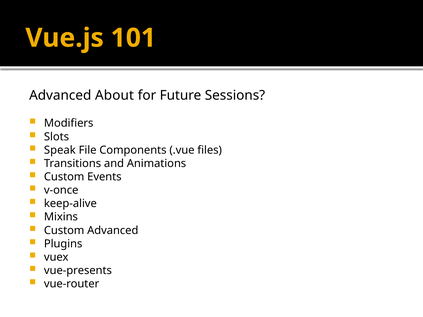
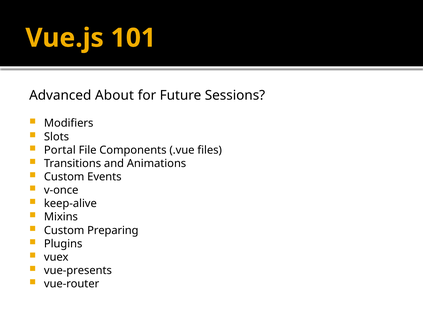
Speak: Speak -> Portal (60, 150)
Custom Advanced: Advanced -> Preparing (113, 231)
